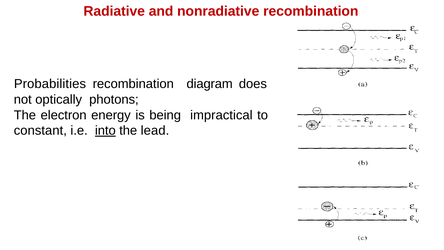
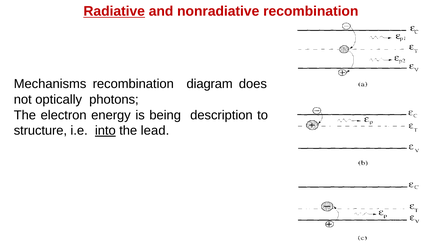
Radiative underline: none -> present (114, 11)
Probabilities: Probabilities -> Mechanisms (50, 84)
impractical: impractical -> description (221, 115)
constant: constant -> structure (40, 130)
